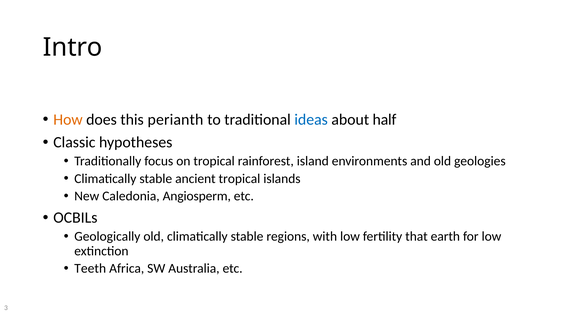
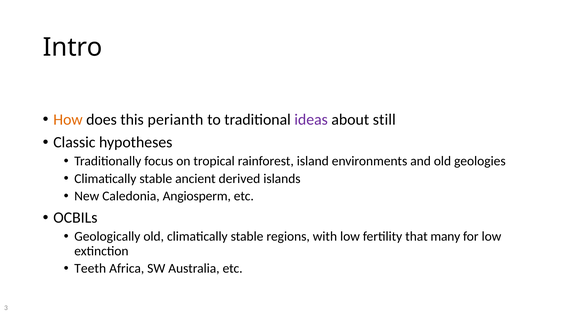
ideas colour: blue -> purple (311, 119)
half: half -> still (384, 119)
ancient tropical: tropical -> derived (239, 178)
earth: earth -> many (445, 236)
